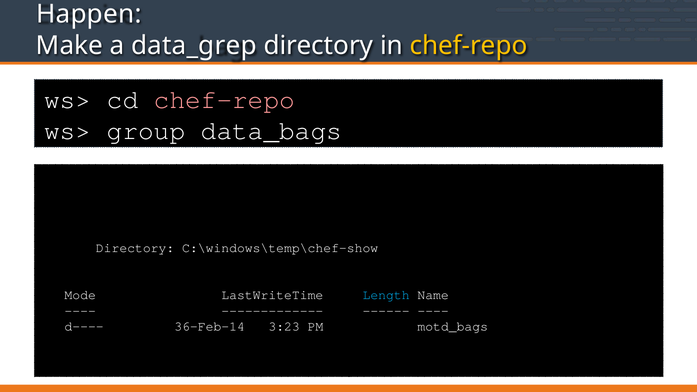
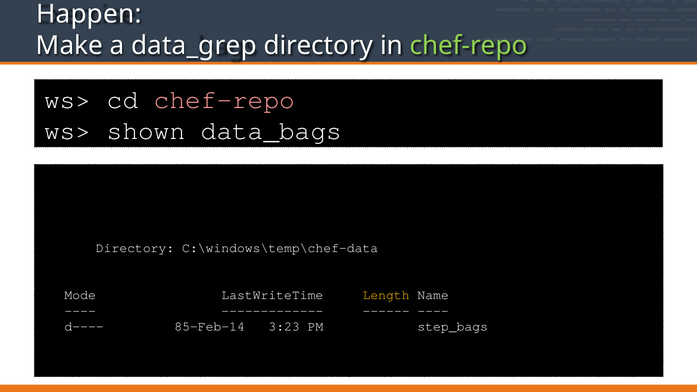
chef-repo colour: yellow -> light green (469, 46)
group: group -> shown (146, 131)
C:\windows\temp\chef-show: C:\windows\temp\chef-show -> C:\windows\temp\chef-data (280, 248)
Length colour: light blue -> yellow (386, 295)
36-Feb-14: 36-Feb-14 -> 85-Feb-14 (210, 326)
motd_bags: motd_bags -> step_bags (453, 326)
